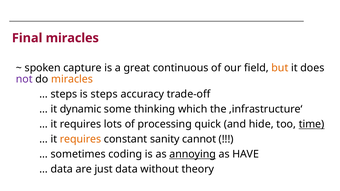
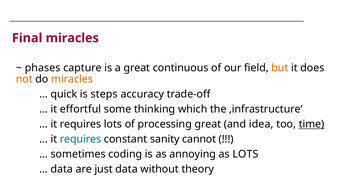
spoken: spoken -> phases (43, 68)
not colour: purple -> orange (24, 79)
steps: steps -> quick (64, 94)
dynamic: dynamic -> effortful (81, 109)
processing quick: quick -> great (208, 124)
hide: hide -> idea (261, 124)
requires colour: orange -> blue (81, 139)
annoying underline: present -> none (193, 154)
as HAVE: HAVE -> LOTS (246, 154)
